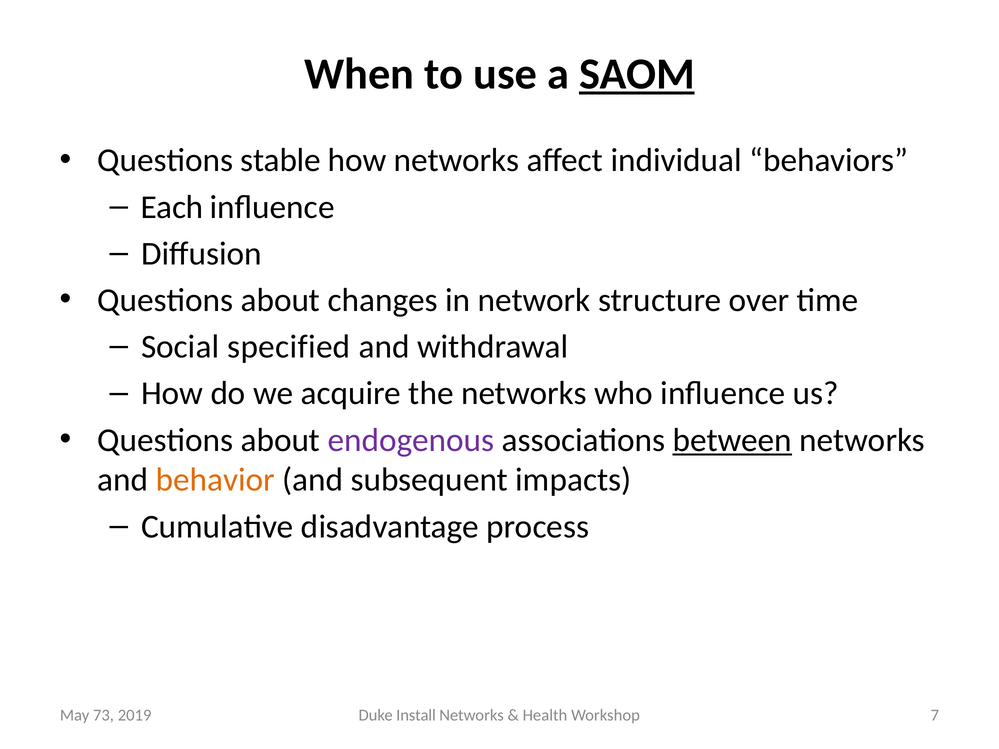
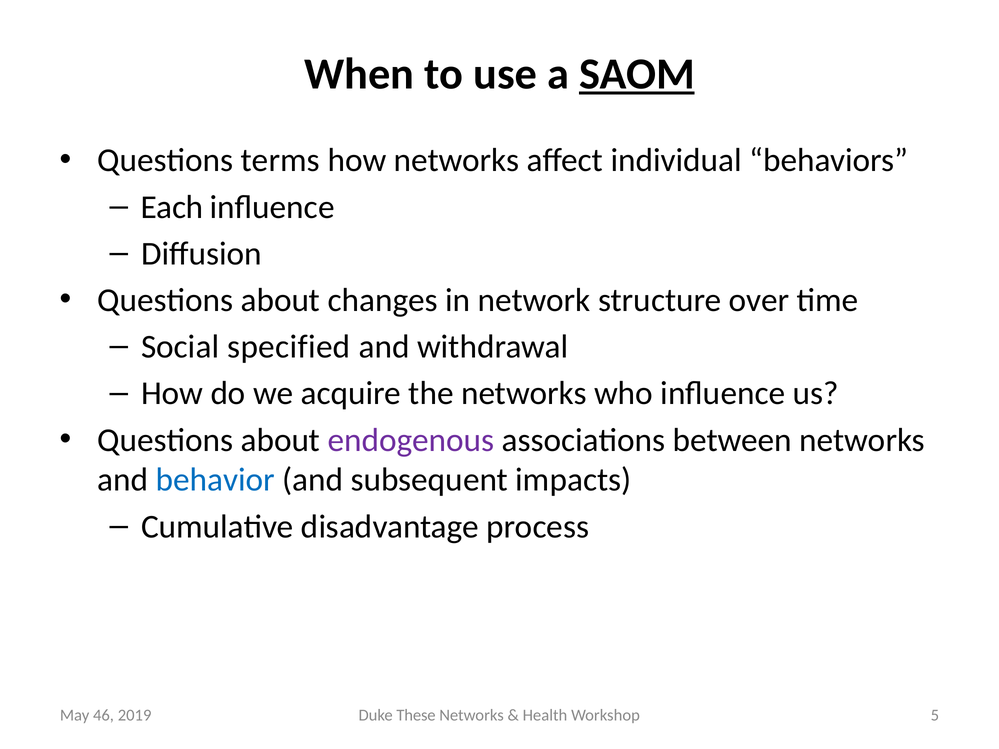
stable: stable -> terms (280, 161)
between underline: present -> none (732, 440)
behavior colour: orange -> blue (215, 480)
Install: Install -> These (416, 715)
7: 7 -> 5 (935, 715)
73: 73 -> 46 (103, 716)
